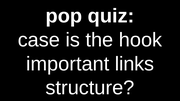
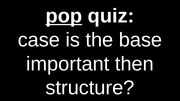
pop underline: none -> present (64, 16)
hook: hook -> base (140, 40)
links: links -> then (134, 64)
